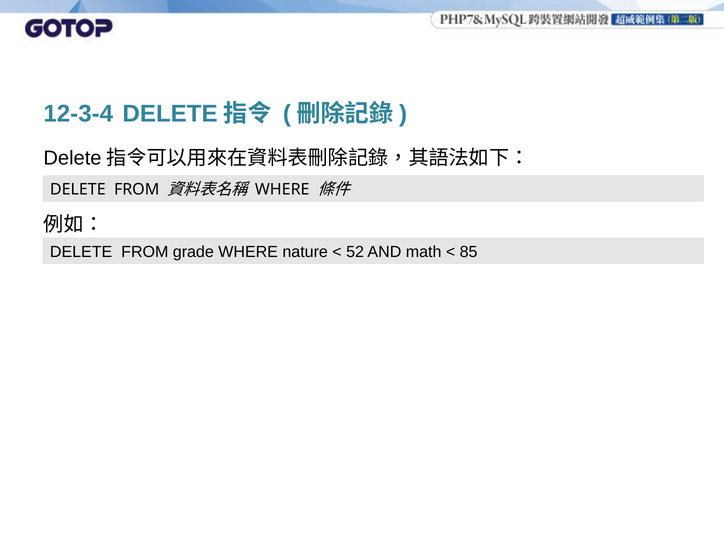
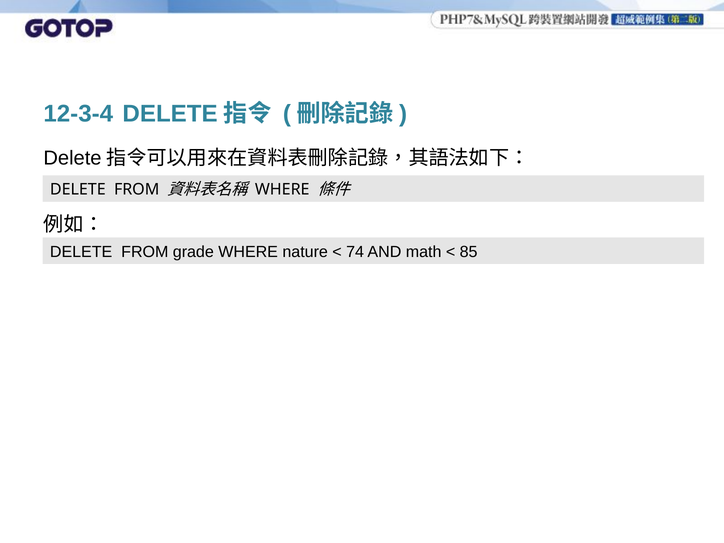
52: 52 -> 74 (355, 252)
